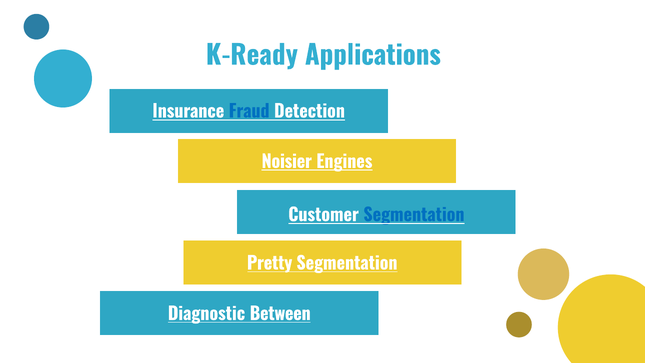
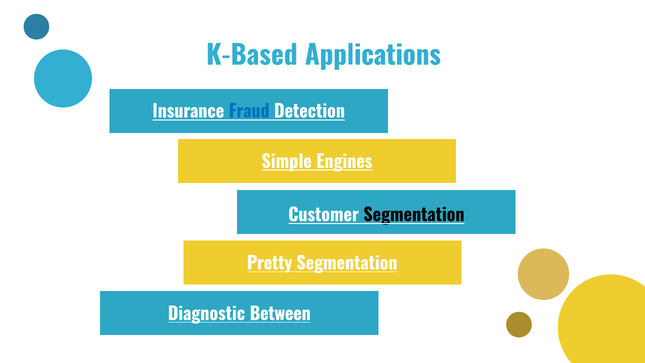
K-Ready: K-Ready -> K-Based (252, 56)
Noisier: Noisier -> Simple (287, 162)
Segmentation colour: blue -> black (414, 215)
